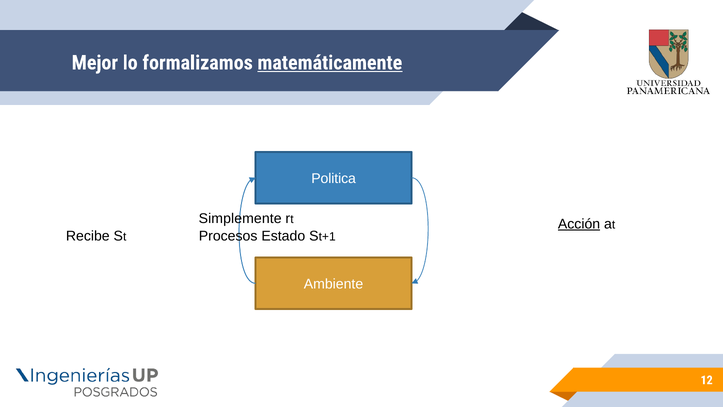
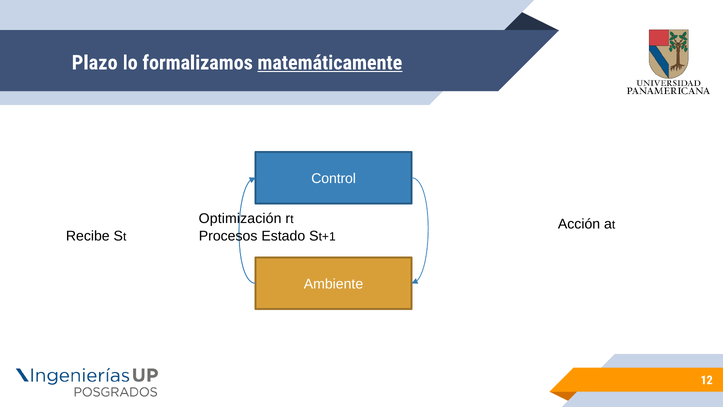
Mejor: Mejor -> Plazo (95, 63)
Politica: Politica -> Control (334, 179)
Simplemente: Simplemente -> Optimización (240, 219)
Acción underline: present -> none (579, 224)
